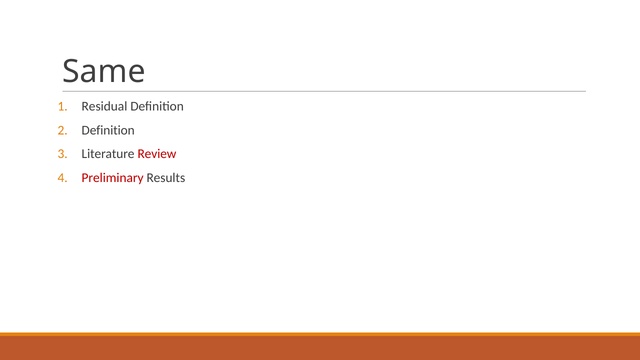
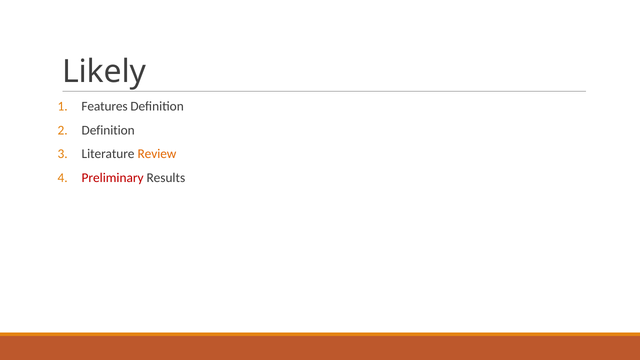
Same: Same -> Likely (104, 72)
Residual: Residual -> Features (105, 106)
Review colour: red -> orange (157, 154)
